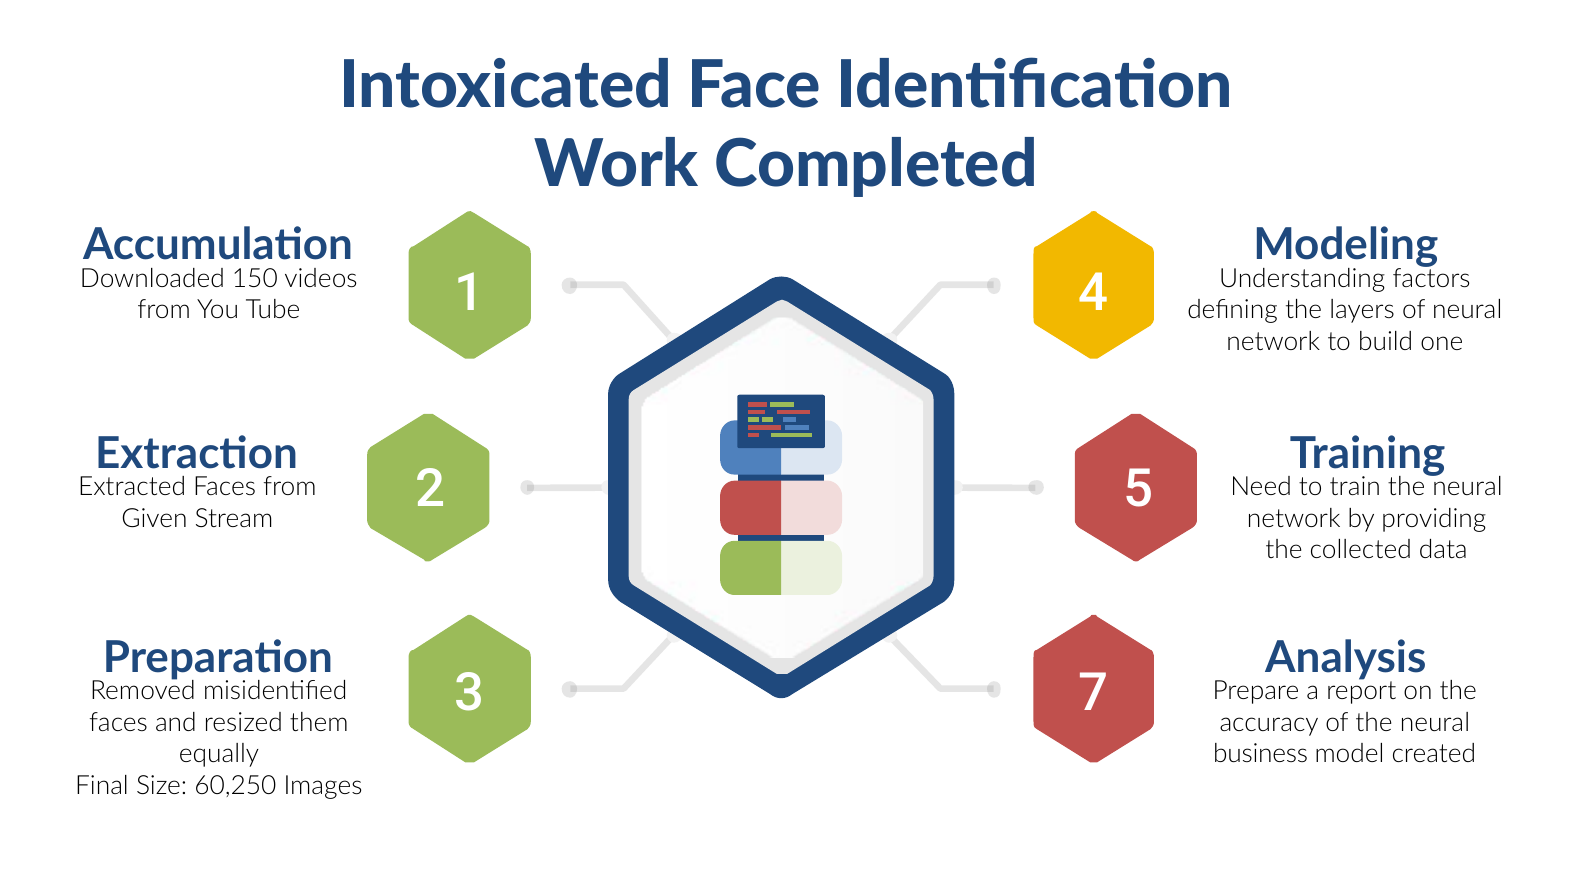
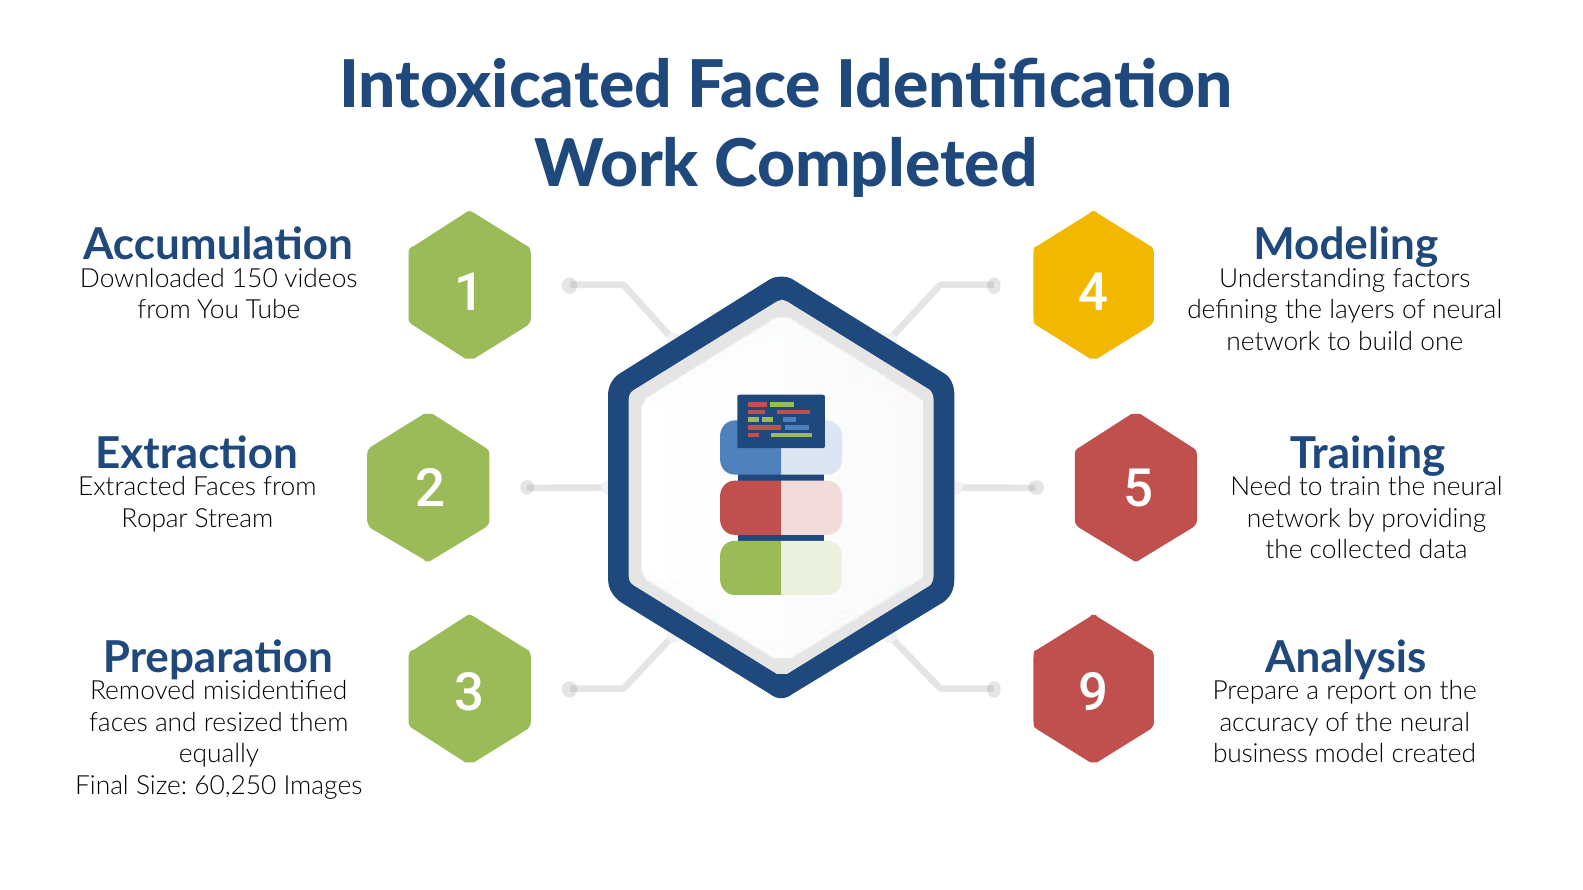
Given: Given -> Ropar (155, 519)
7: 7 -> 9 (1093, 694)
